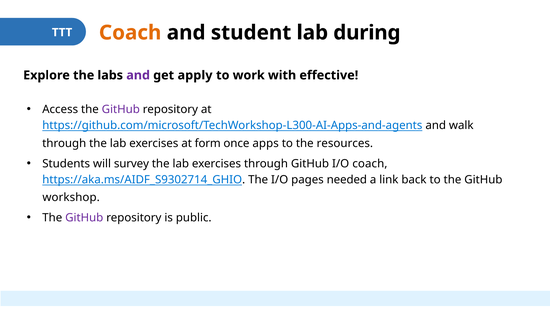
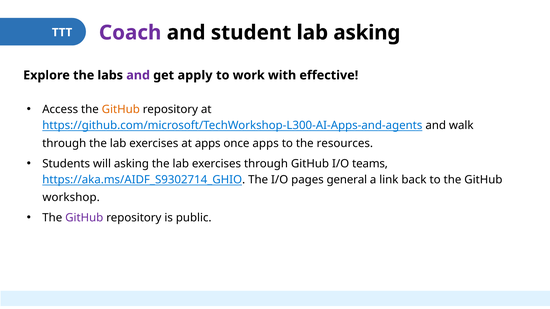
Coach colour: orange -> purple (130, 33)
lab during: during -> asking (367, 33)
GitHub colour: purple -> orange (121, 110)
at form: form -> apps (208, 143)
will survey: survey -> asking (131, 164)
I/O coach: coach -> teams (370, 164)
needed: needed -> general (347, 180)
